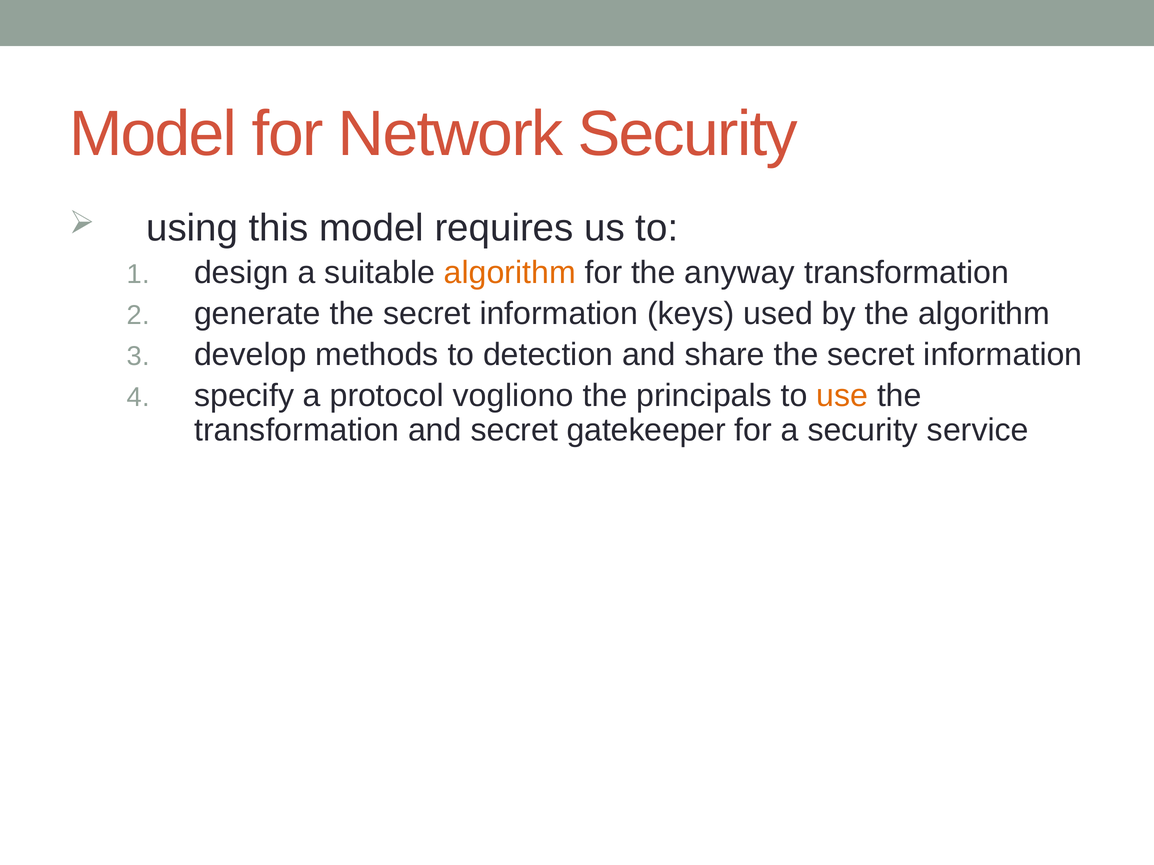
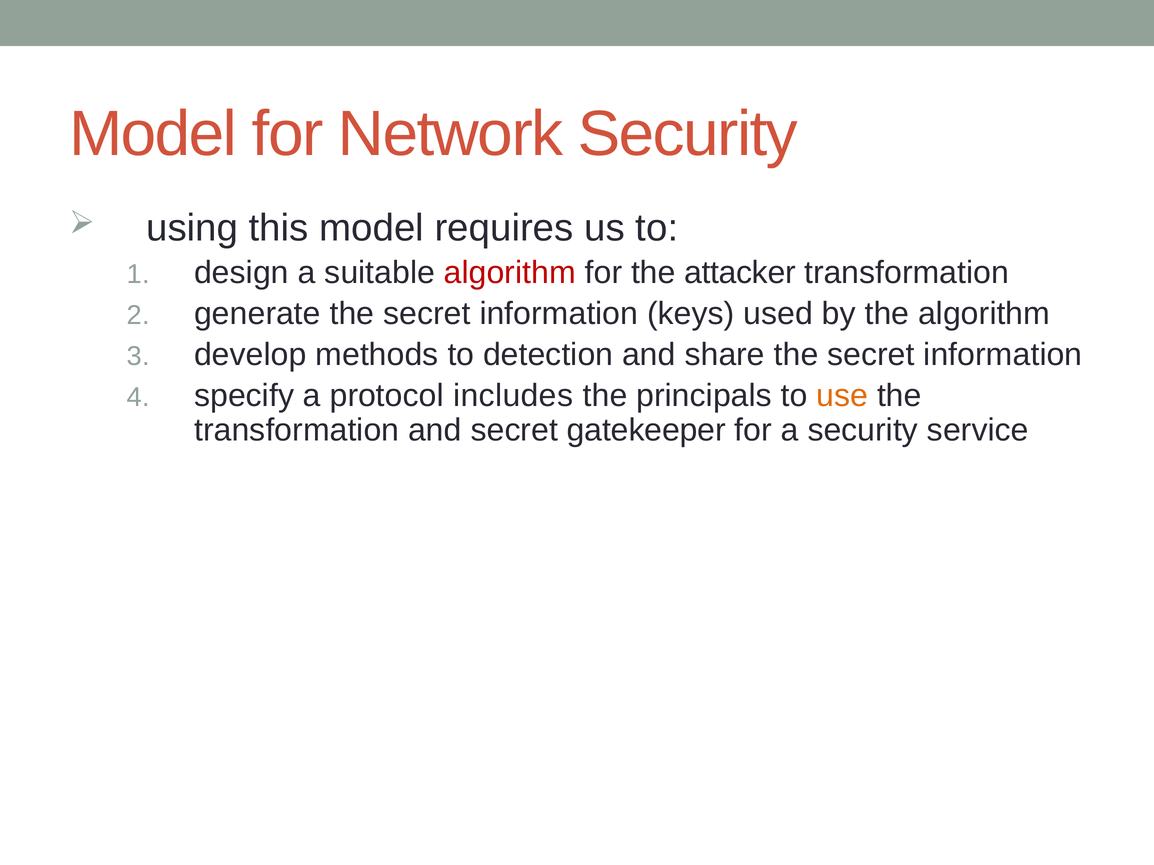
algorithm colour: orange -> red (510, 273)
anyway: anyway -> attacker (740, 273)
vogliono: vogliono -> includes (513, 396)
